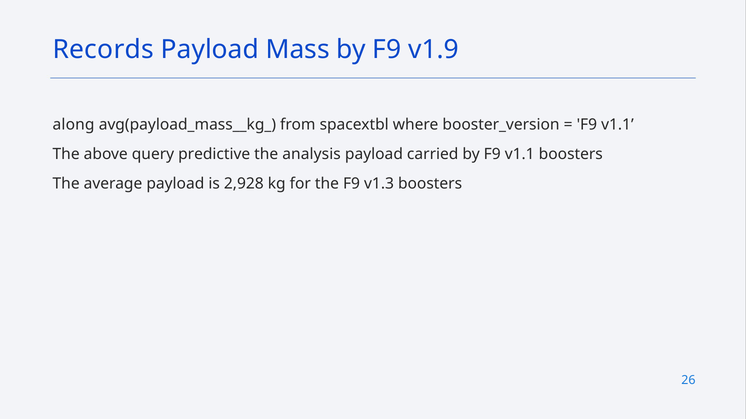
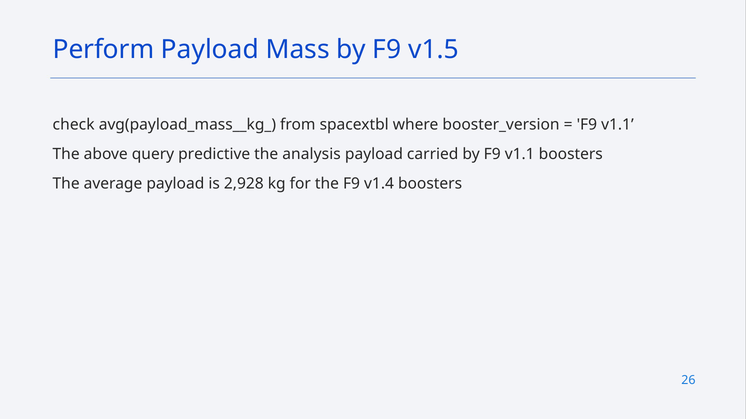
Records: Records -> Perform (103, 50)
v1.9: v1.9 -> v1.5 (433, 50)
along: along -> check (74, 125)
v1.3: v1.3 -> v1.4 (379, 184)
